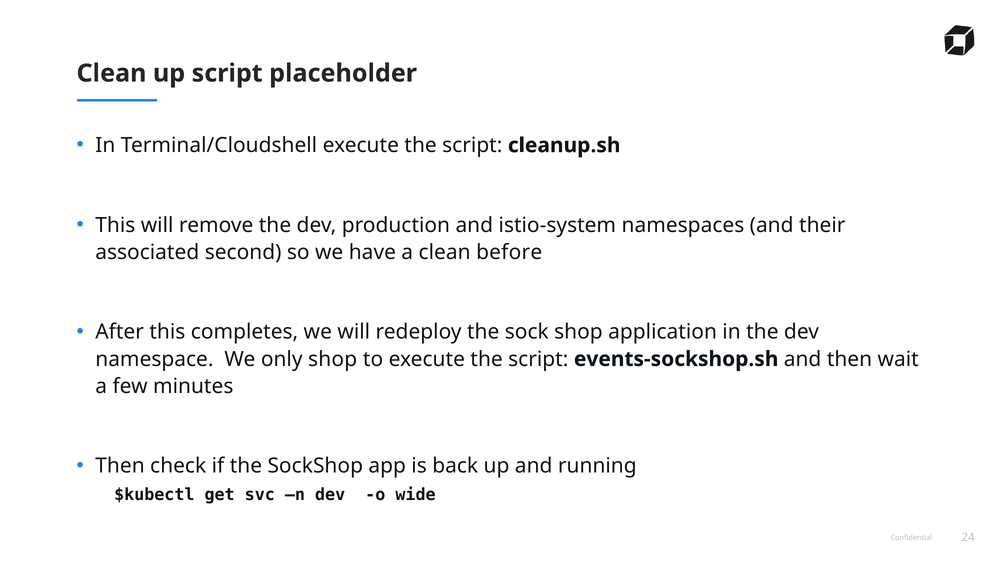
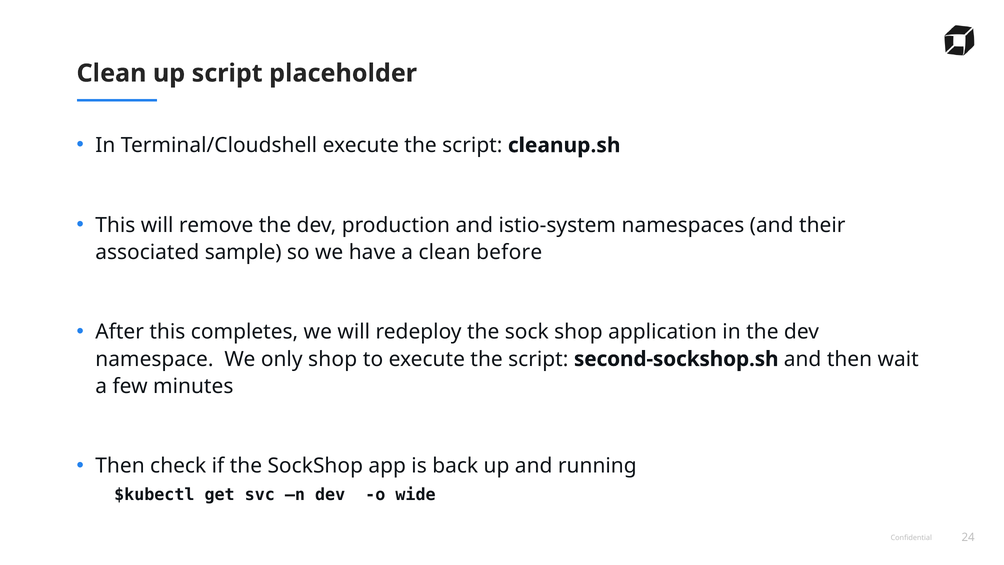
second: second -> sample (243, 252)
events-sockshop.sh: events-sockshop.sh -> second-sockshop.sh (676, 359)
